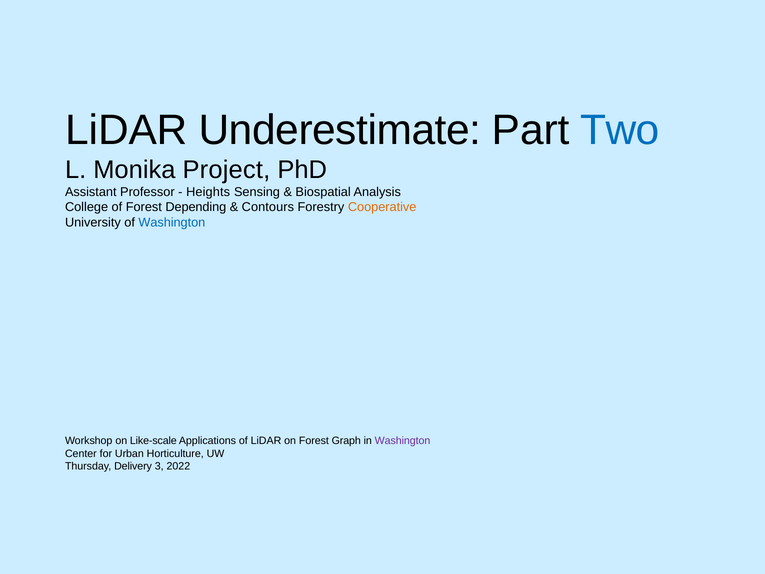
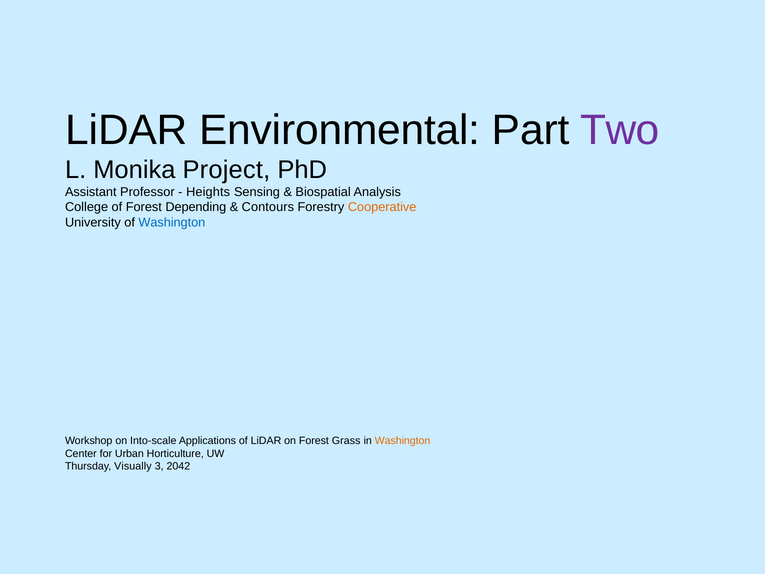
Underestimate: Underestimate -> Environmental (340, 130)
Two colour: blue -> purple (620, 130)
Like-scale: Like-scale -> Into-scale (153, 441)
Graph: Graph -> Grass (346, 441)
Washington colour: purple -> orange (403, 441)
Delivery: Delivery -> Visually (133, 466)
2022: 2022 -> 2042 (178, 466)
